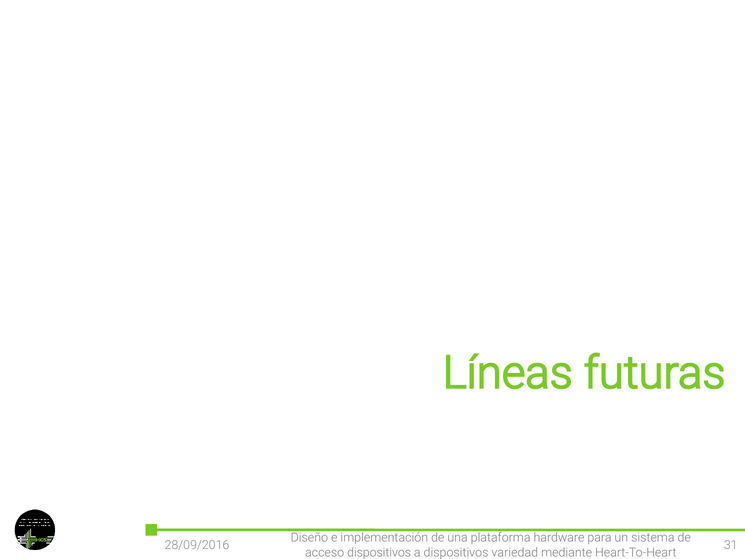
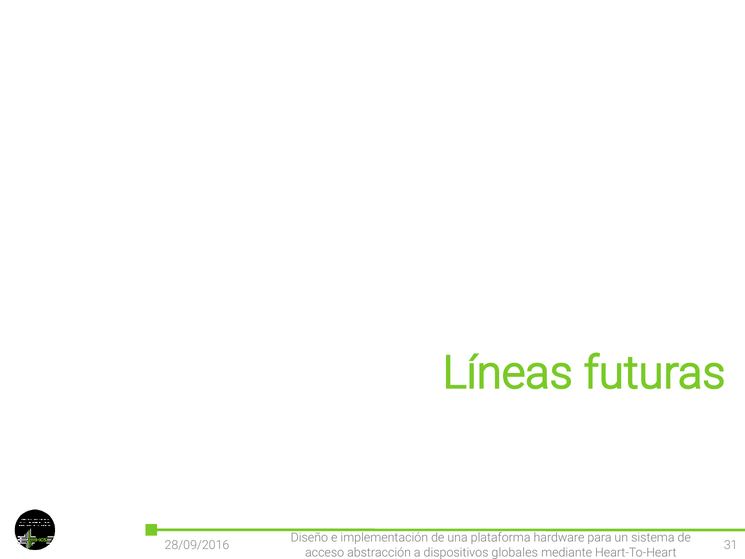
acceso dispositivos: dispositivos -> abstracción (379, 552)
variedad: variedad -> globales (515, 552)
